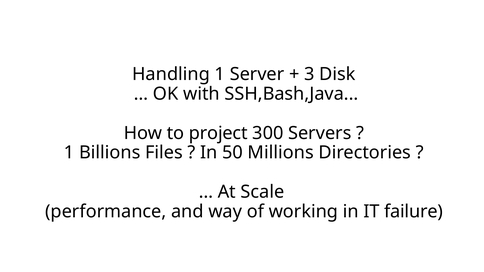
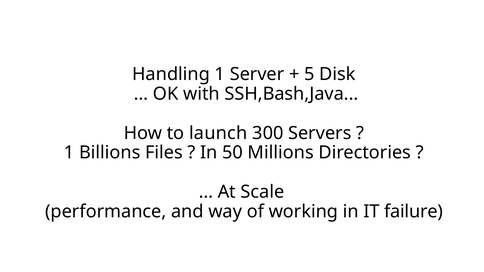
3: 3 -> 5 (309, 74)
project: project -> launch (218, 133)
